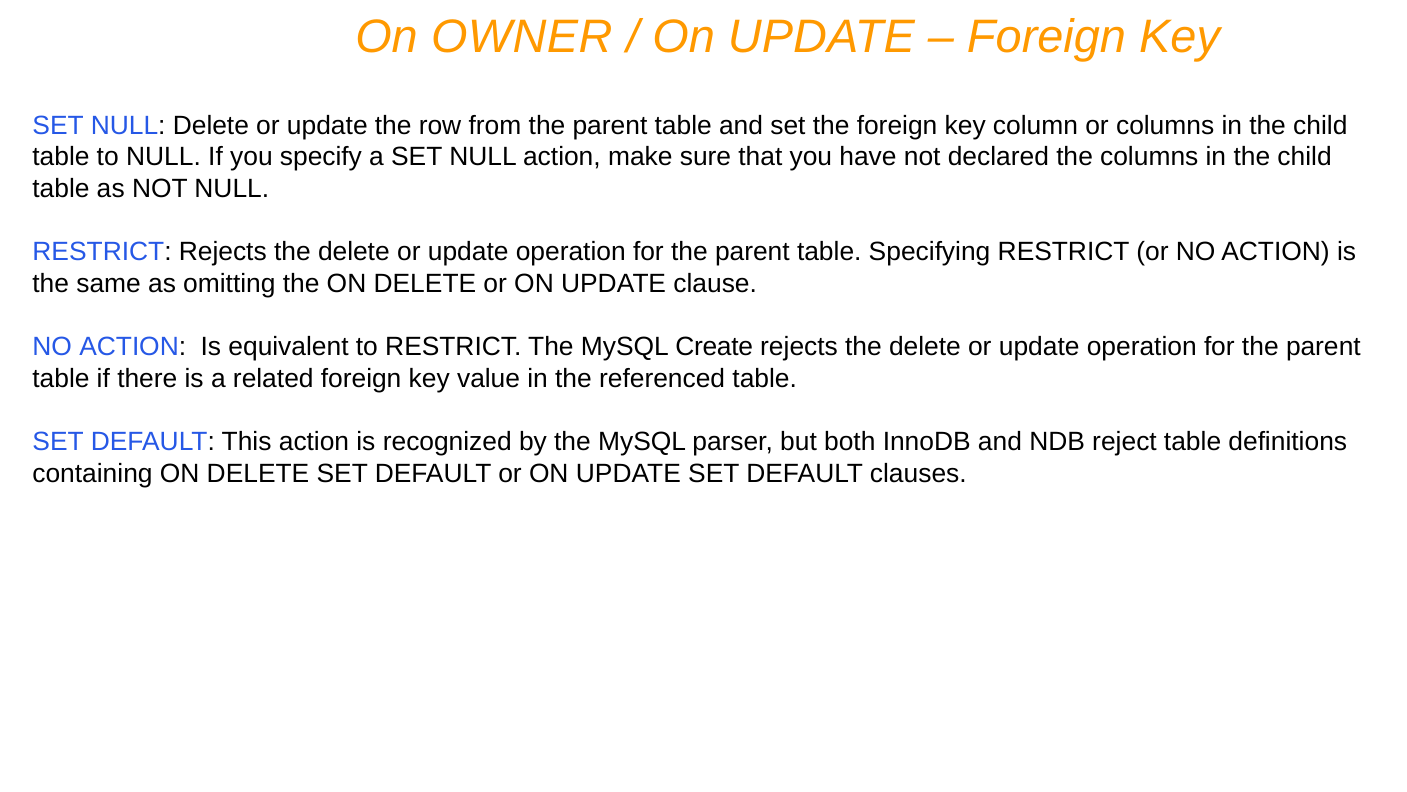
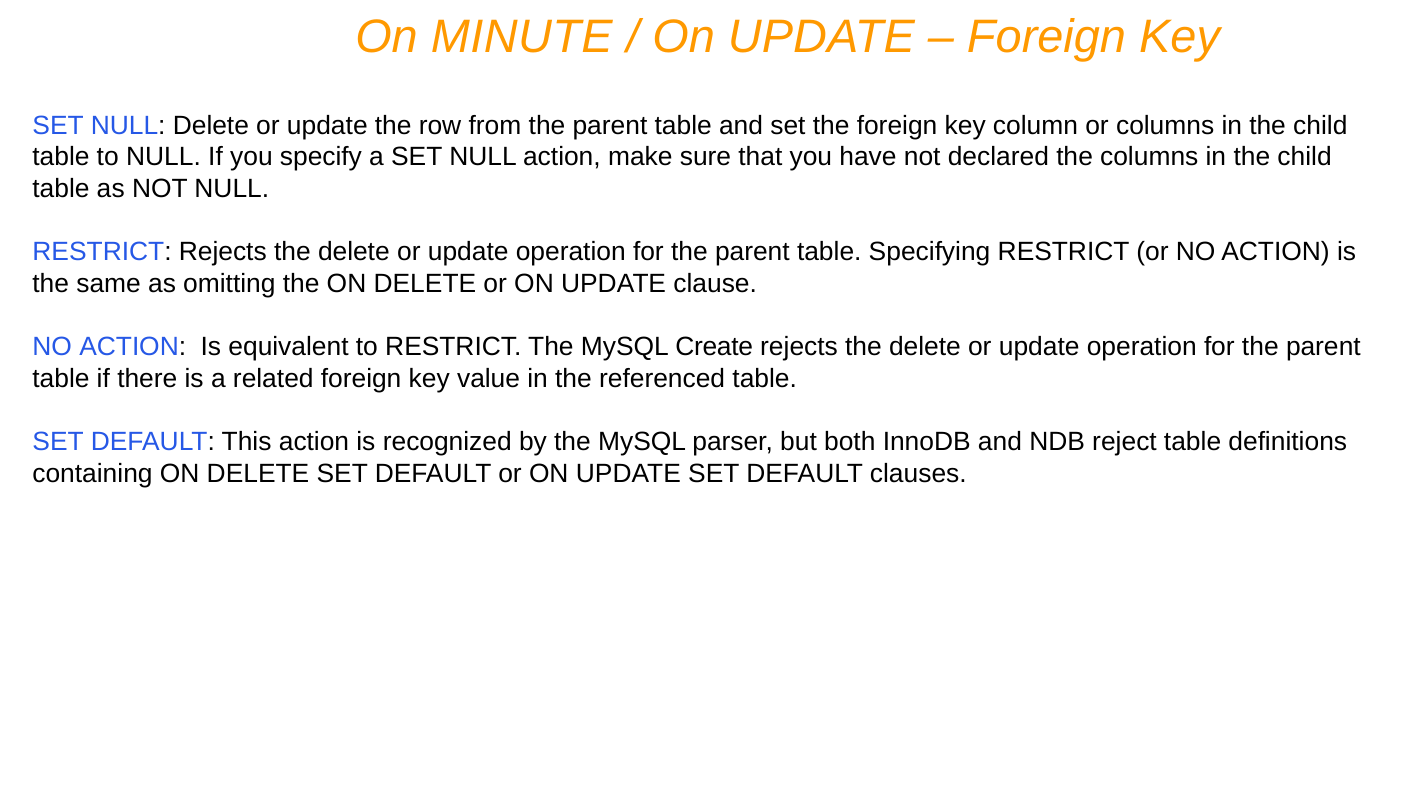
OWNER: OWNER -> MINUTE (522, 37)
